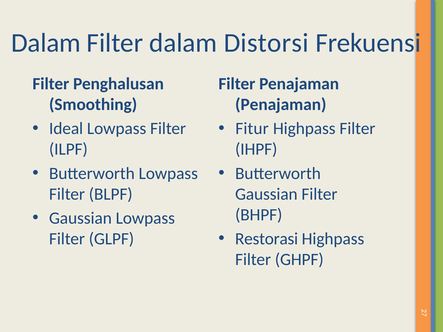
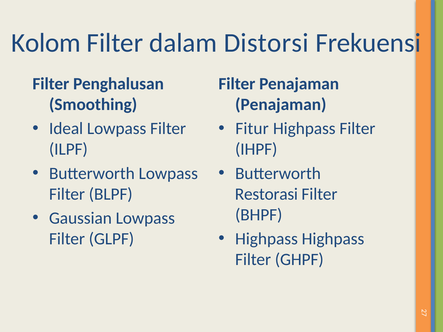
Dalam: Dalam -> Kolom (46, 43)
Gaussian: Gaussian -> Restorasi (266, 194)
Restorasi: Restorasi -> Highpass (266, 239)
